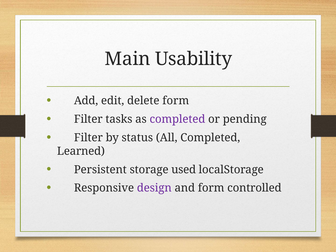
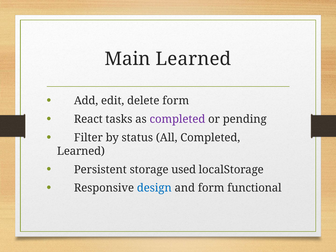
Main Usability: Usability -> Learned (193, 59)
Filter: Filter -> React (88, 119)
design colour: purple -> blue (154, 188)
controlled: controlled -> functional (254, 188)
